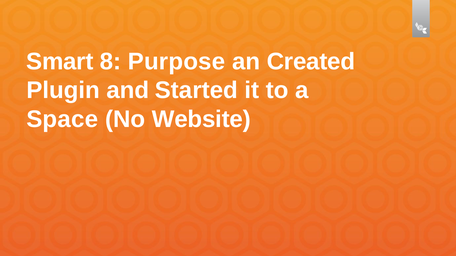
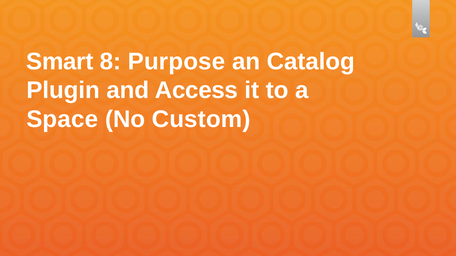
Created: Created -> Catalog (311, 62)
Started: Started -> Access (196, 91)
Website: Website -> Custom (201, 119)
